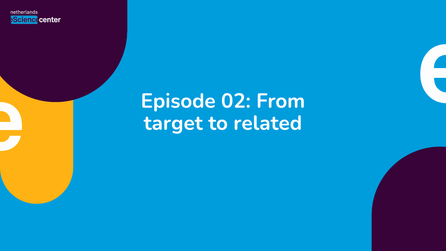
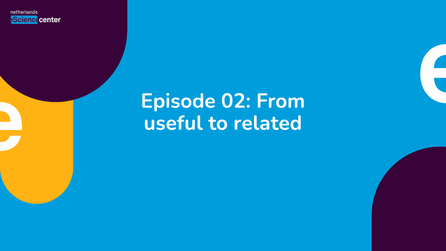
target: target -> useful (173, 123)
